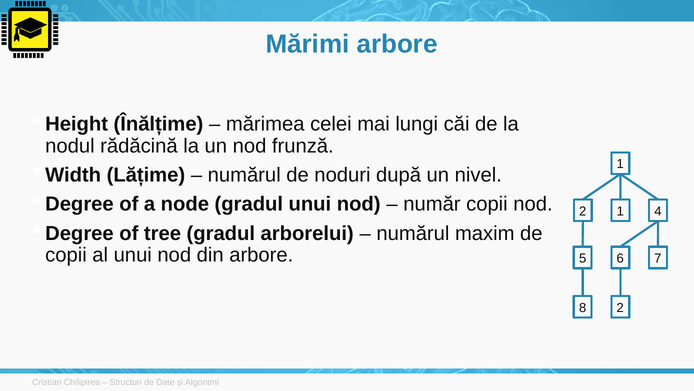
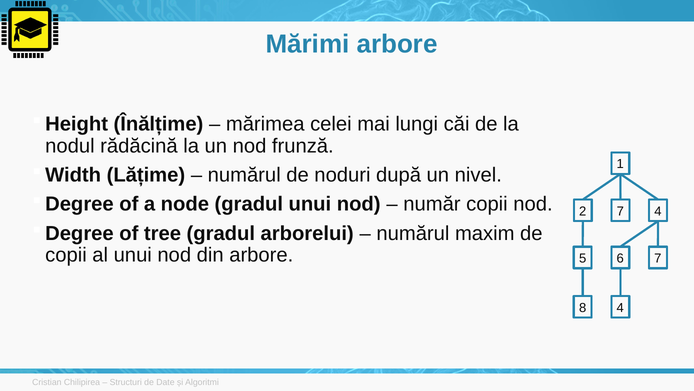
2 1: 1 -> 7 (620, 211)
8 2: 2 -> 4 (620, 307)
